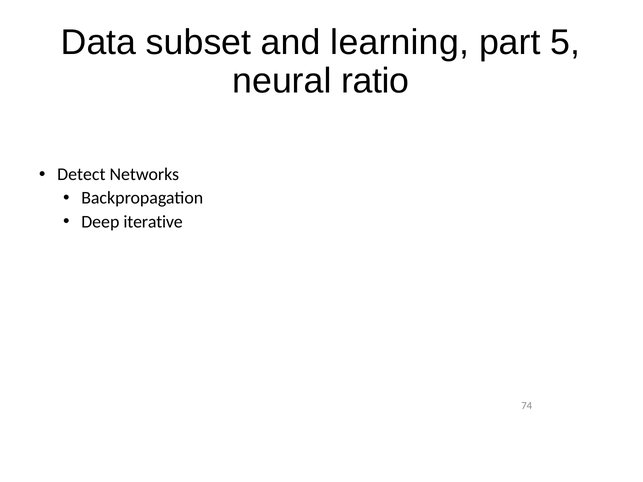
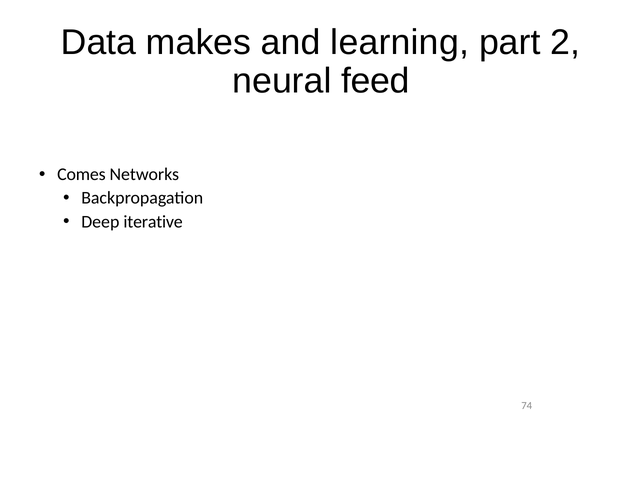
subset: subset -> makes (199, 43)
5: 5 -> 2 (565, 43)
ratio: ratio -> feed (375, 81)
Detect: Detect -> Comes (81, 174)
